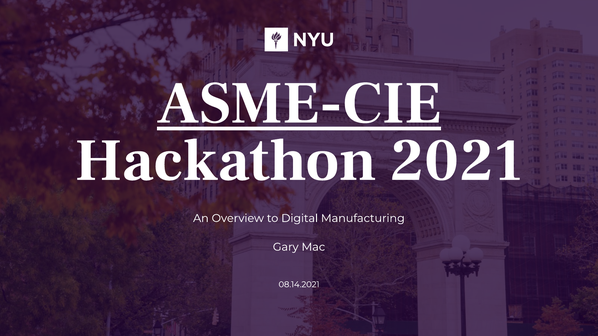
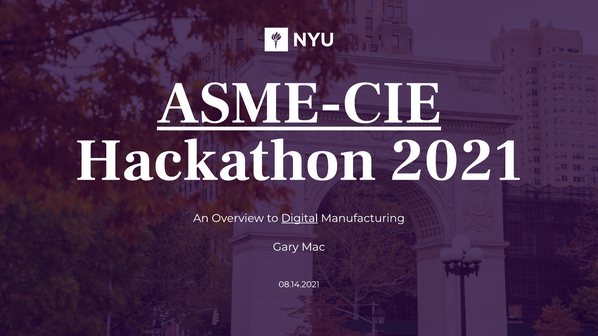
Digital underline: none -> present (300, 218)
